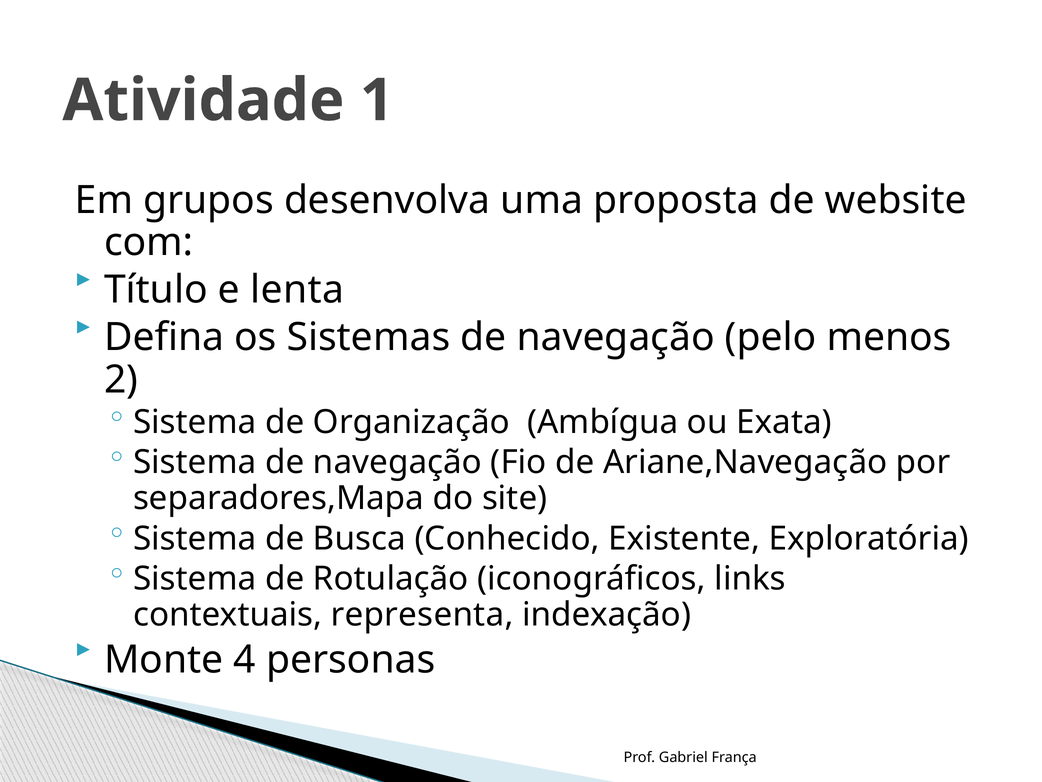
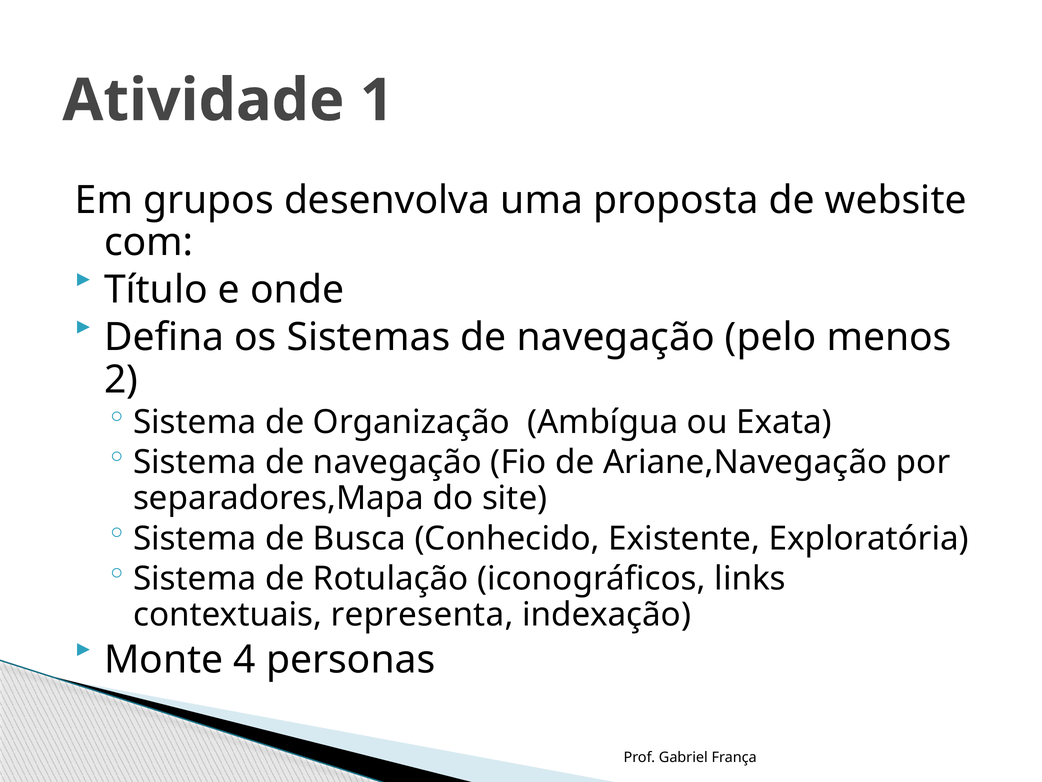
lenta: lenta -> onde (297, 290)
